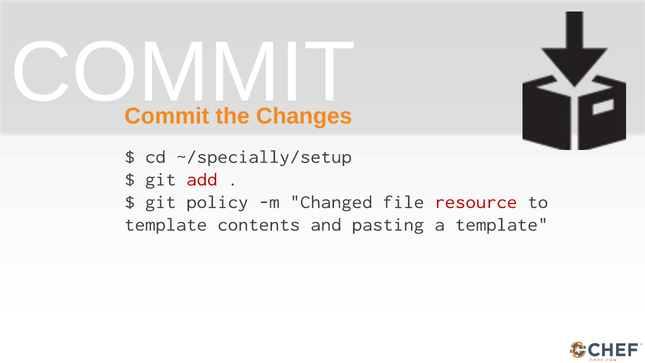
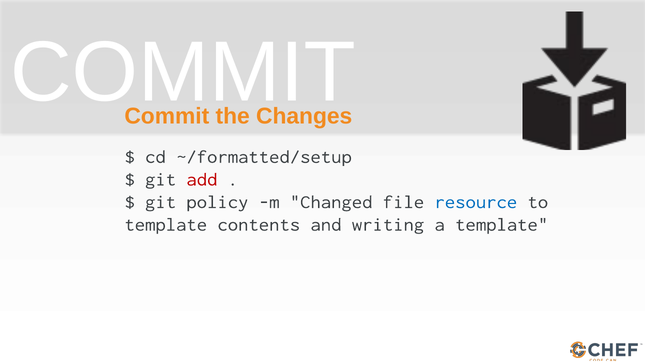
~/specially/setup: ~/specially/setup -> ~/formatted/setup (264, 157)
resource colour: red -> blue (476, 202)
pasting: pasting -> writing (388, 224)
